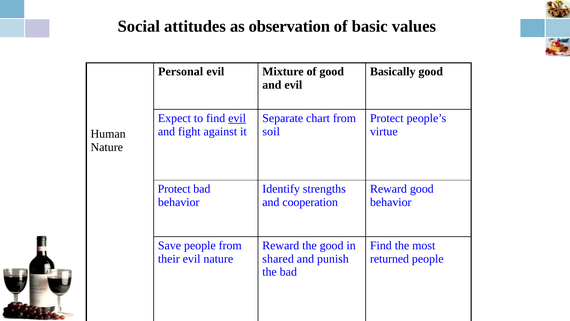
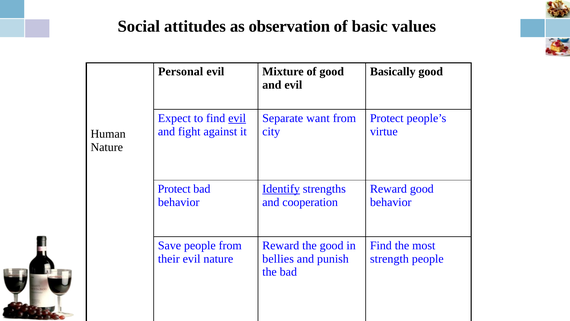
chart: chart -> want (318, 118)
soil: soil -> city (271, 131)
Identify underline: none -> present (281, 189)
shared: shared -> bellies (278, 258)
returned: returned -> strength (389, 258)
